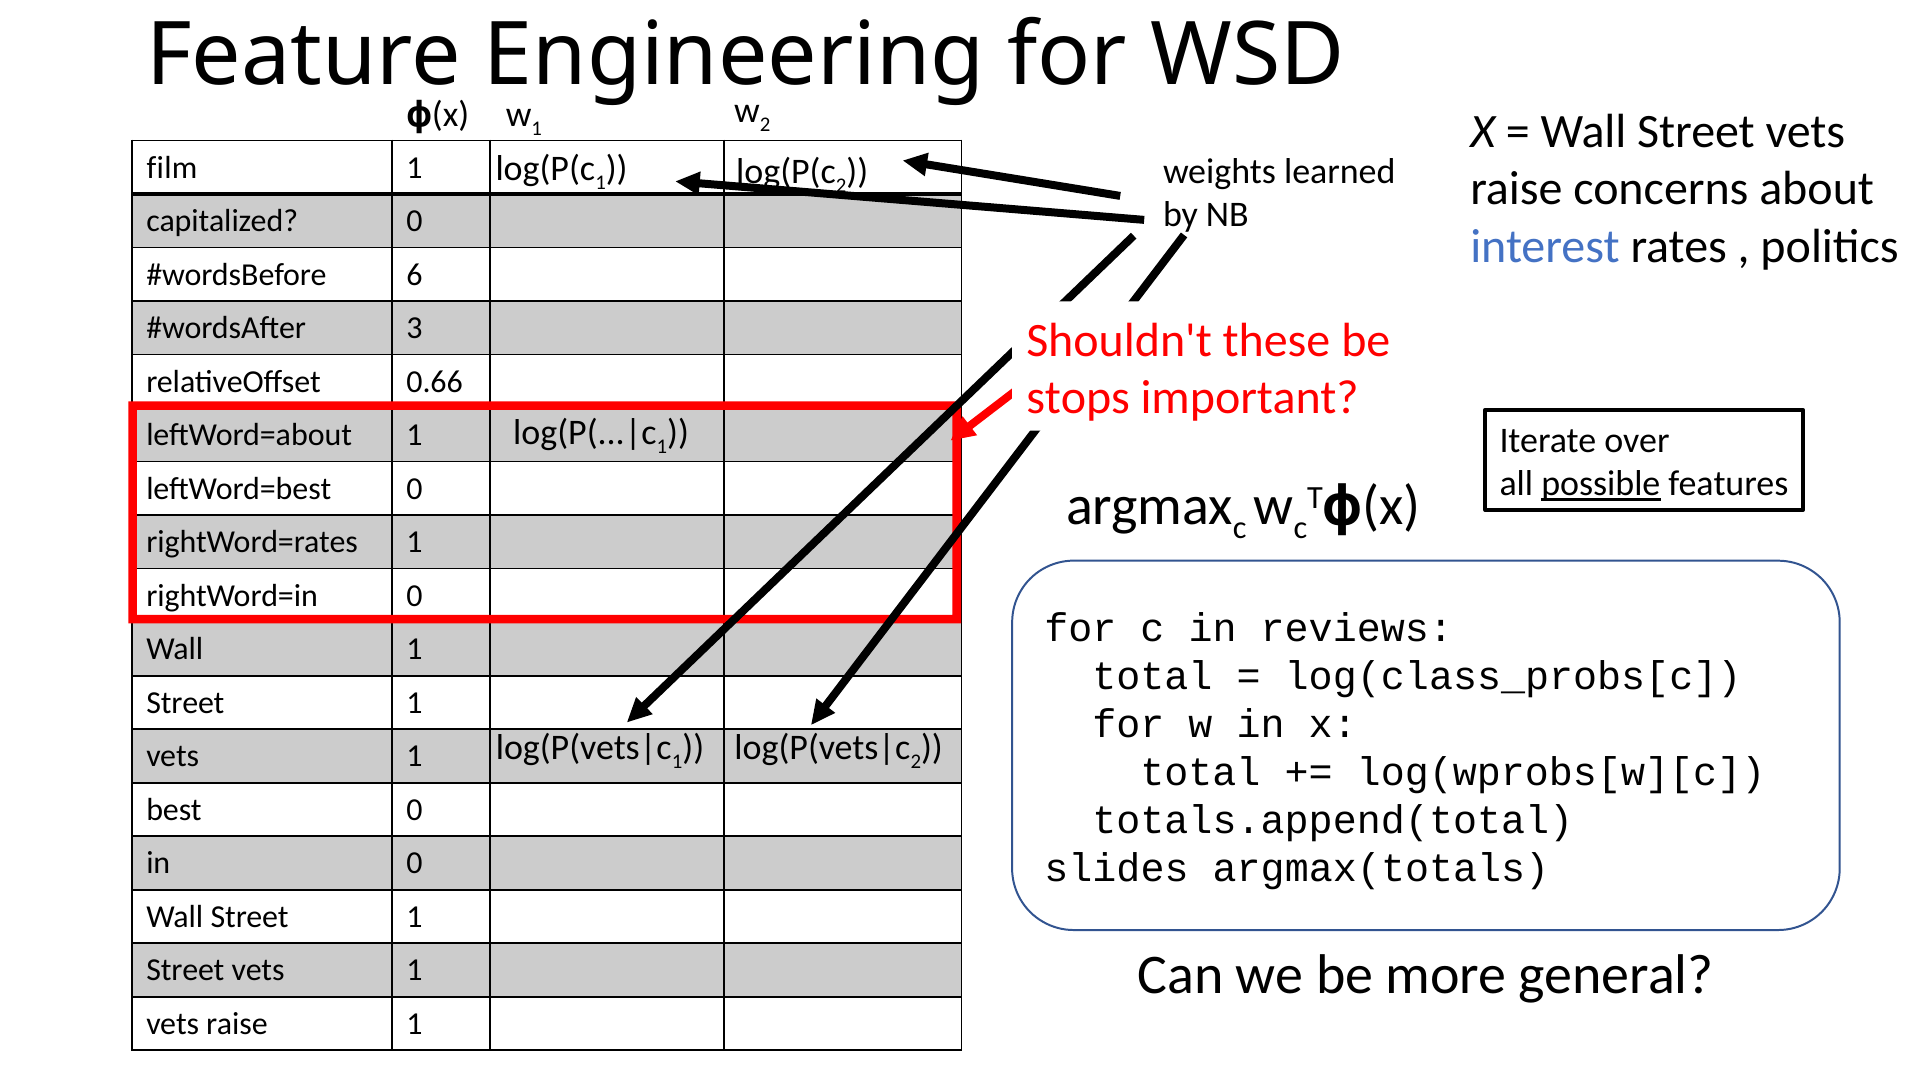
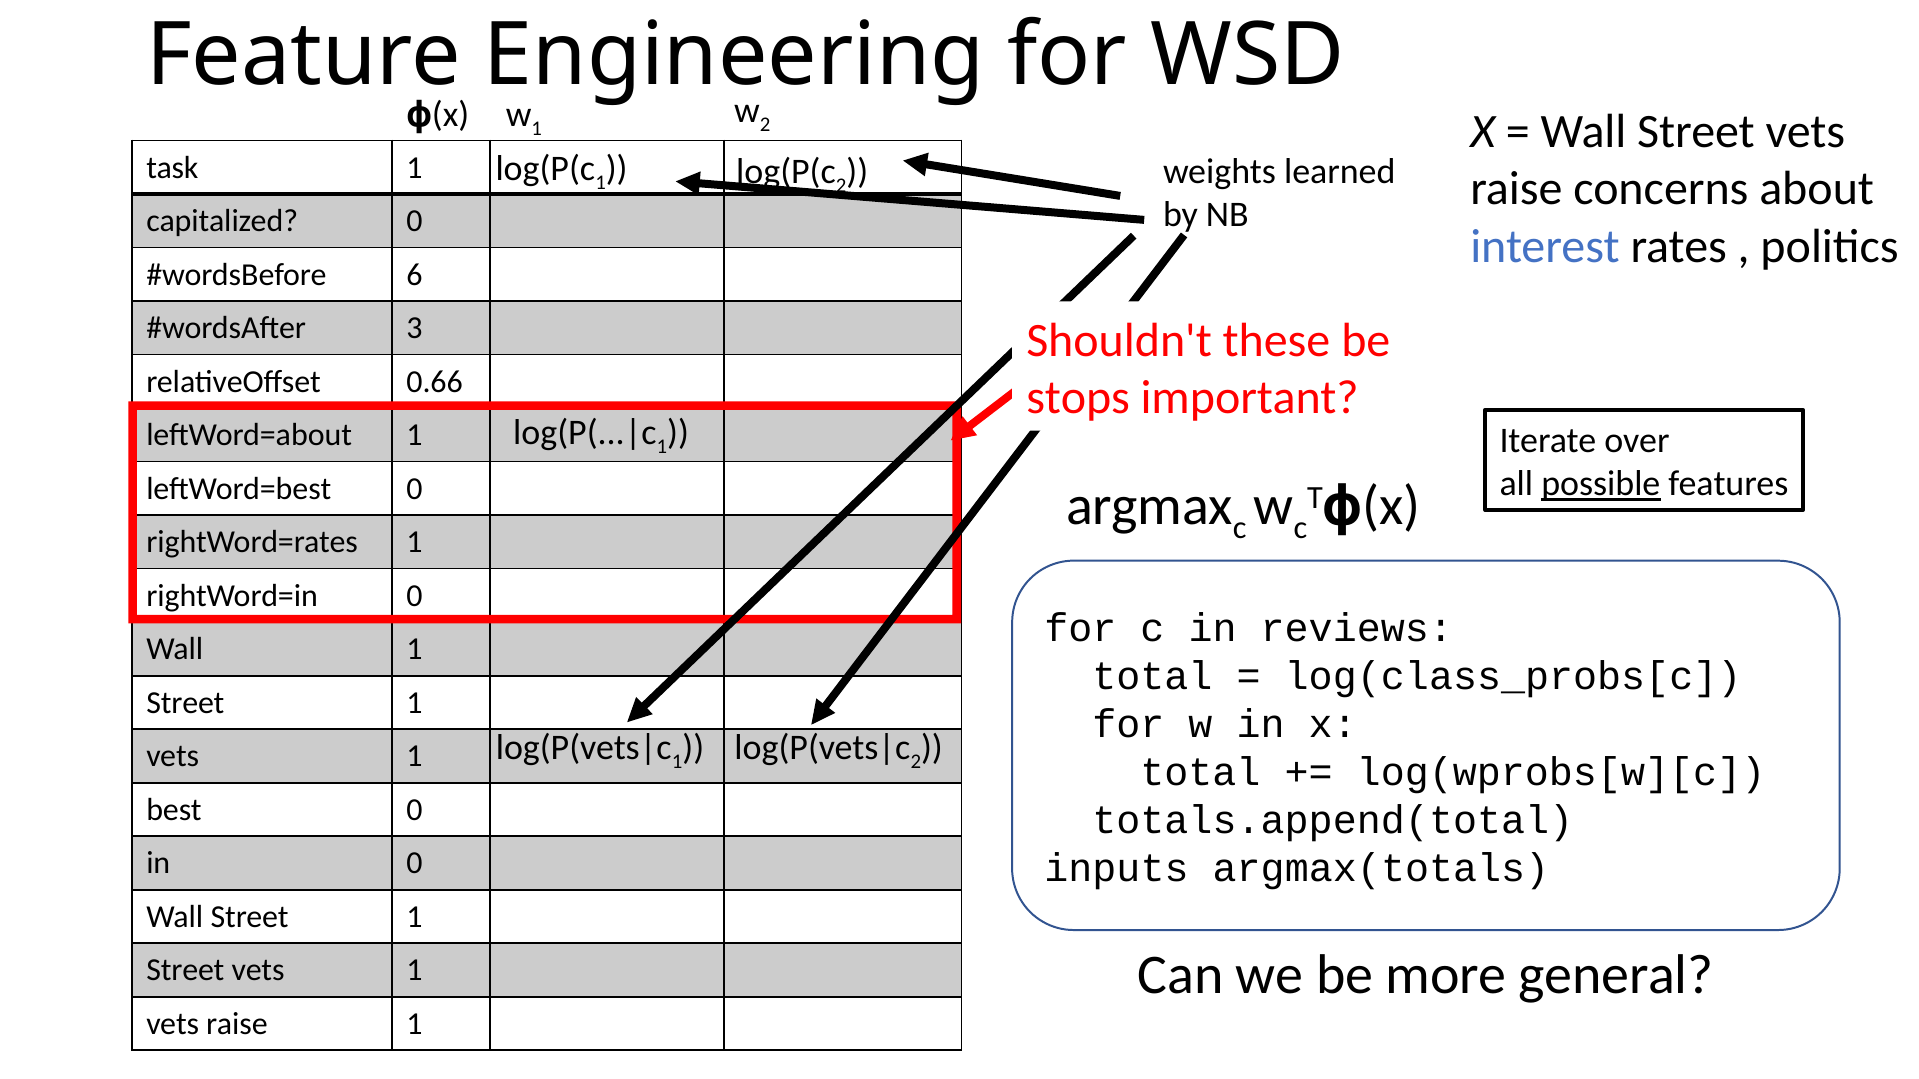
film: film -> task (172, 168)
slides: slides -> inputs (1116, 868)
